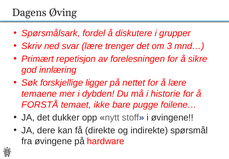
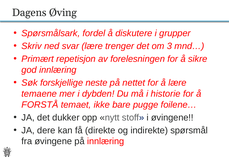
ligger: ligger -> neste (96, 83)
på hardware: hardware -> innlæring (106, 141)
